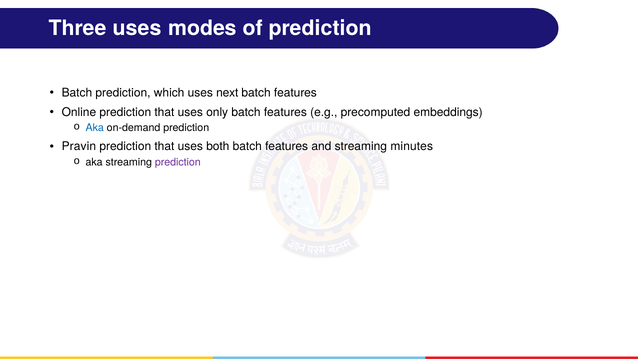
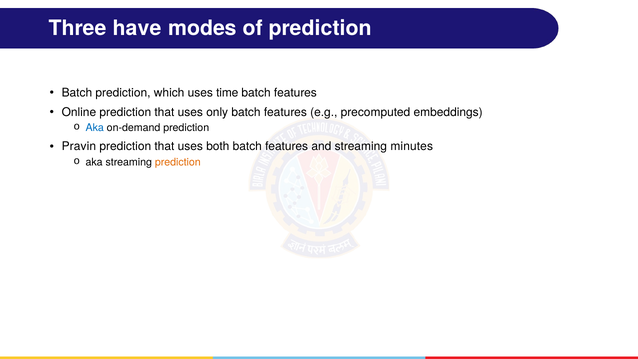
Three uses: uses -> have (137, 28)
next: next -> time (227, 93)
prediction colour: purple -> orange (178, 162)
